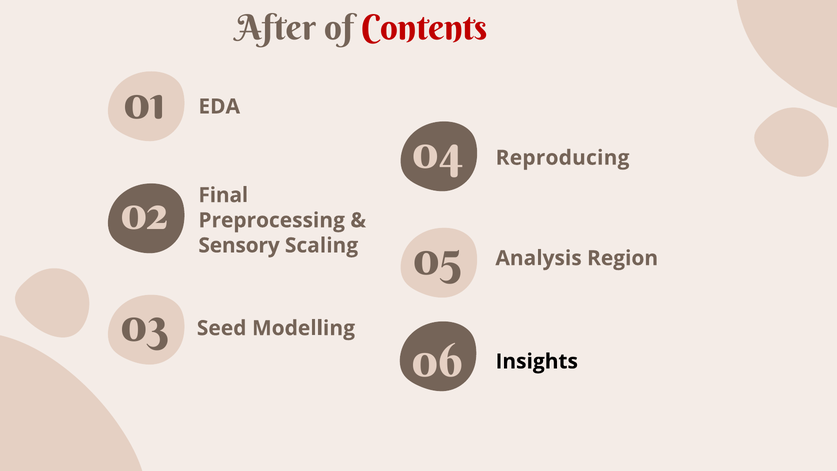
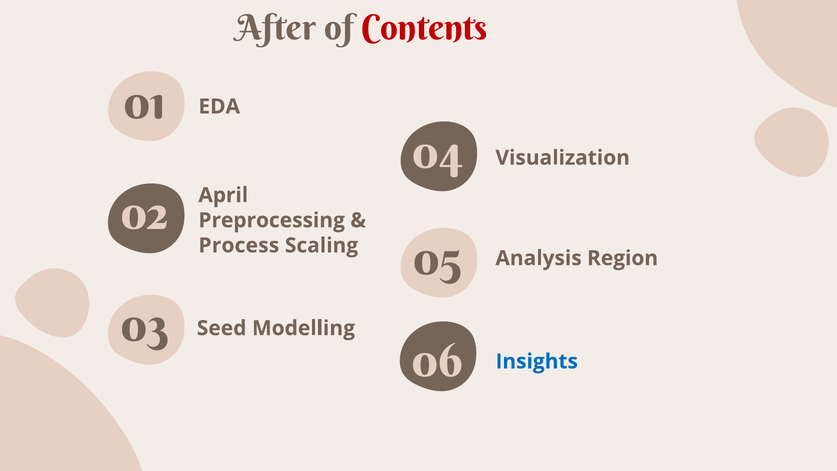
Reproducing: Reproducing -> Visualization (563, 158)
Final: Final -> April (223, 195)
Sensory: Sensory -> Process (239, 245)
Insights colour: black -> blue (537, 361)
